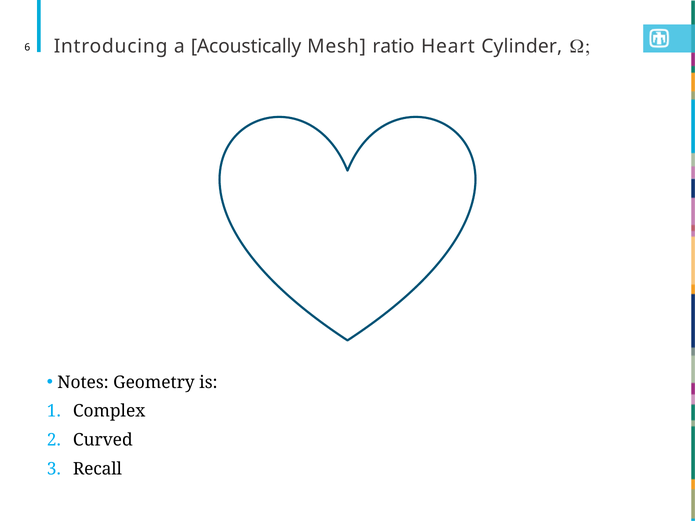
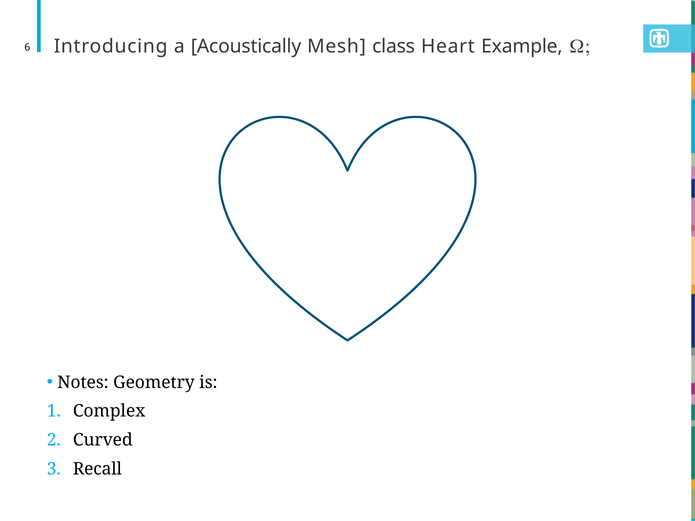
ratio: ratio -> class (394, 47)
Cylinder: Cylinder -> Example (522, 47)
